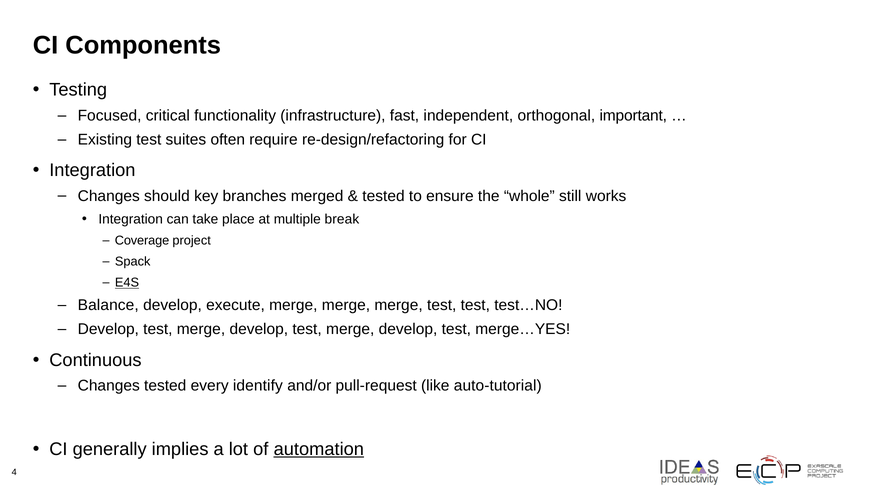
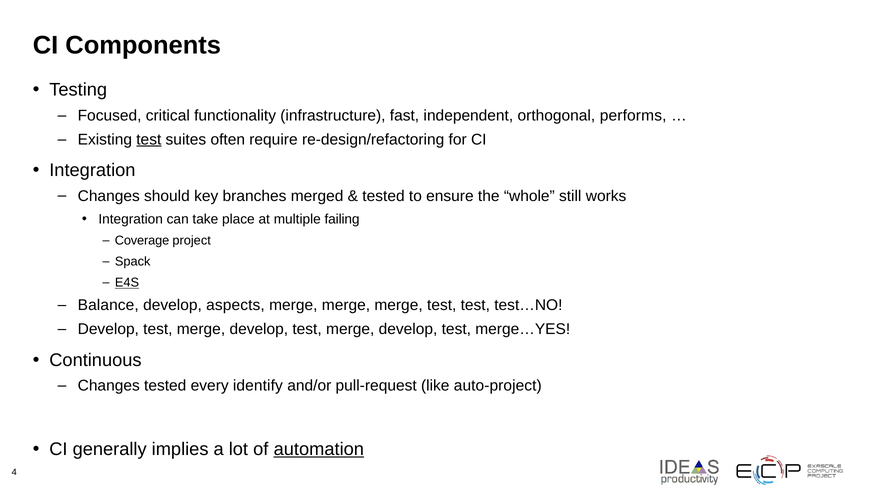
important: important -> performs (633, 116)
test underline: none -> present (149, 140)
break: break -> failing (342, 219)
execute: execute -> aspects (235, 305)
auto-tutorial: auto-tutorial -> auto-project (498, 386)
